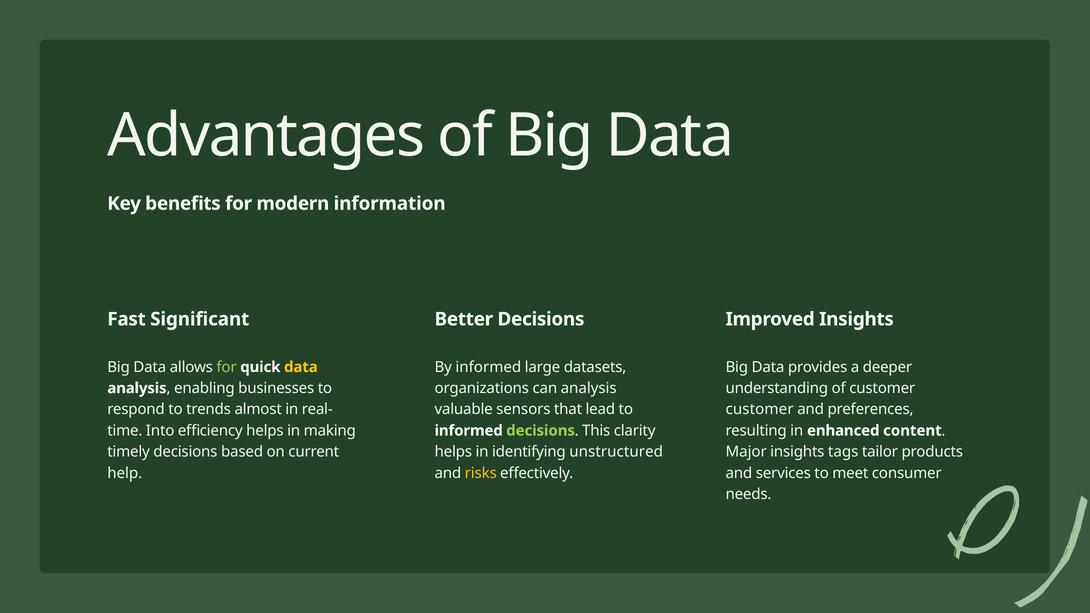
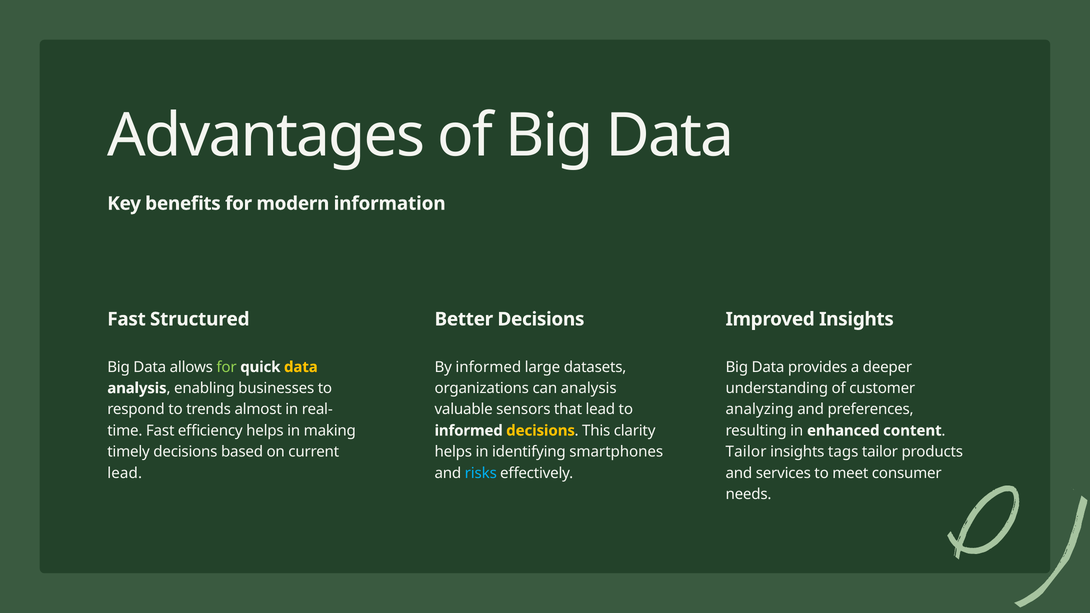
Significant: Significant -> Structured (200, 319)
customer: customer -> analyzing (760, 410)
Into: Into -> Fast (160, 431)
decisions colour: light green -> yellow (541, 431)
unstructured: unstructured -> smartphones (616, 452)
Major: Major -> Tailor (746, 452)
help: help -> lead (125, 473)
risks colour: yellow -> light blue (481, 473)
